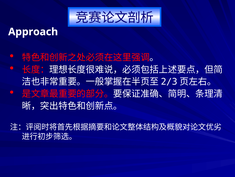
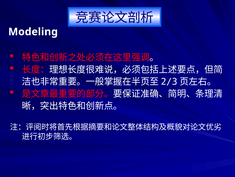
Approach: Approach -> Modeling (33, 32)
